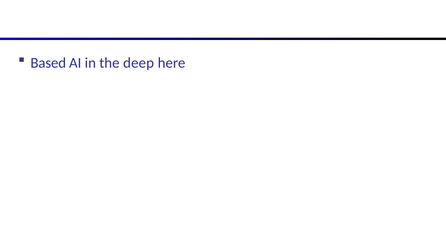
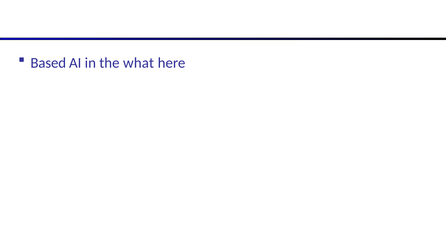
deep: deep -> what (139, 63)
